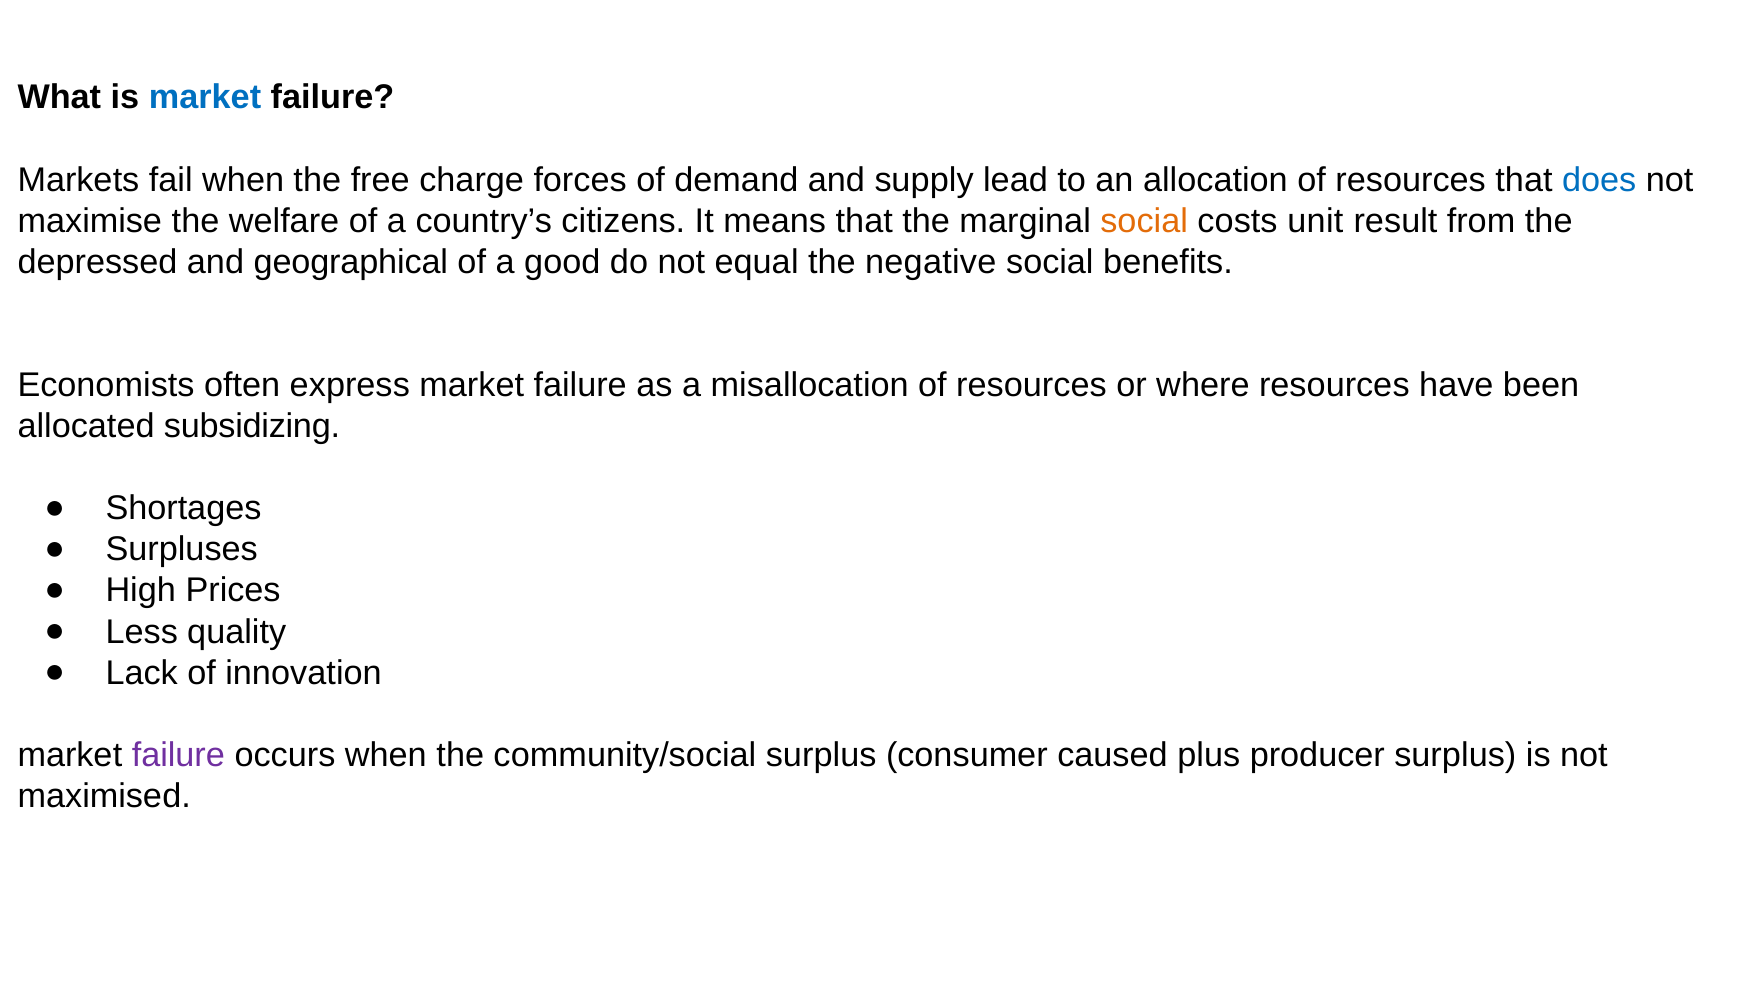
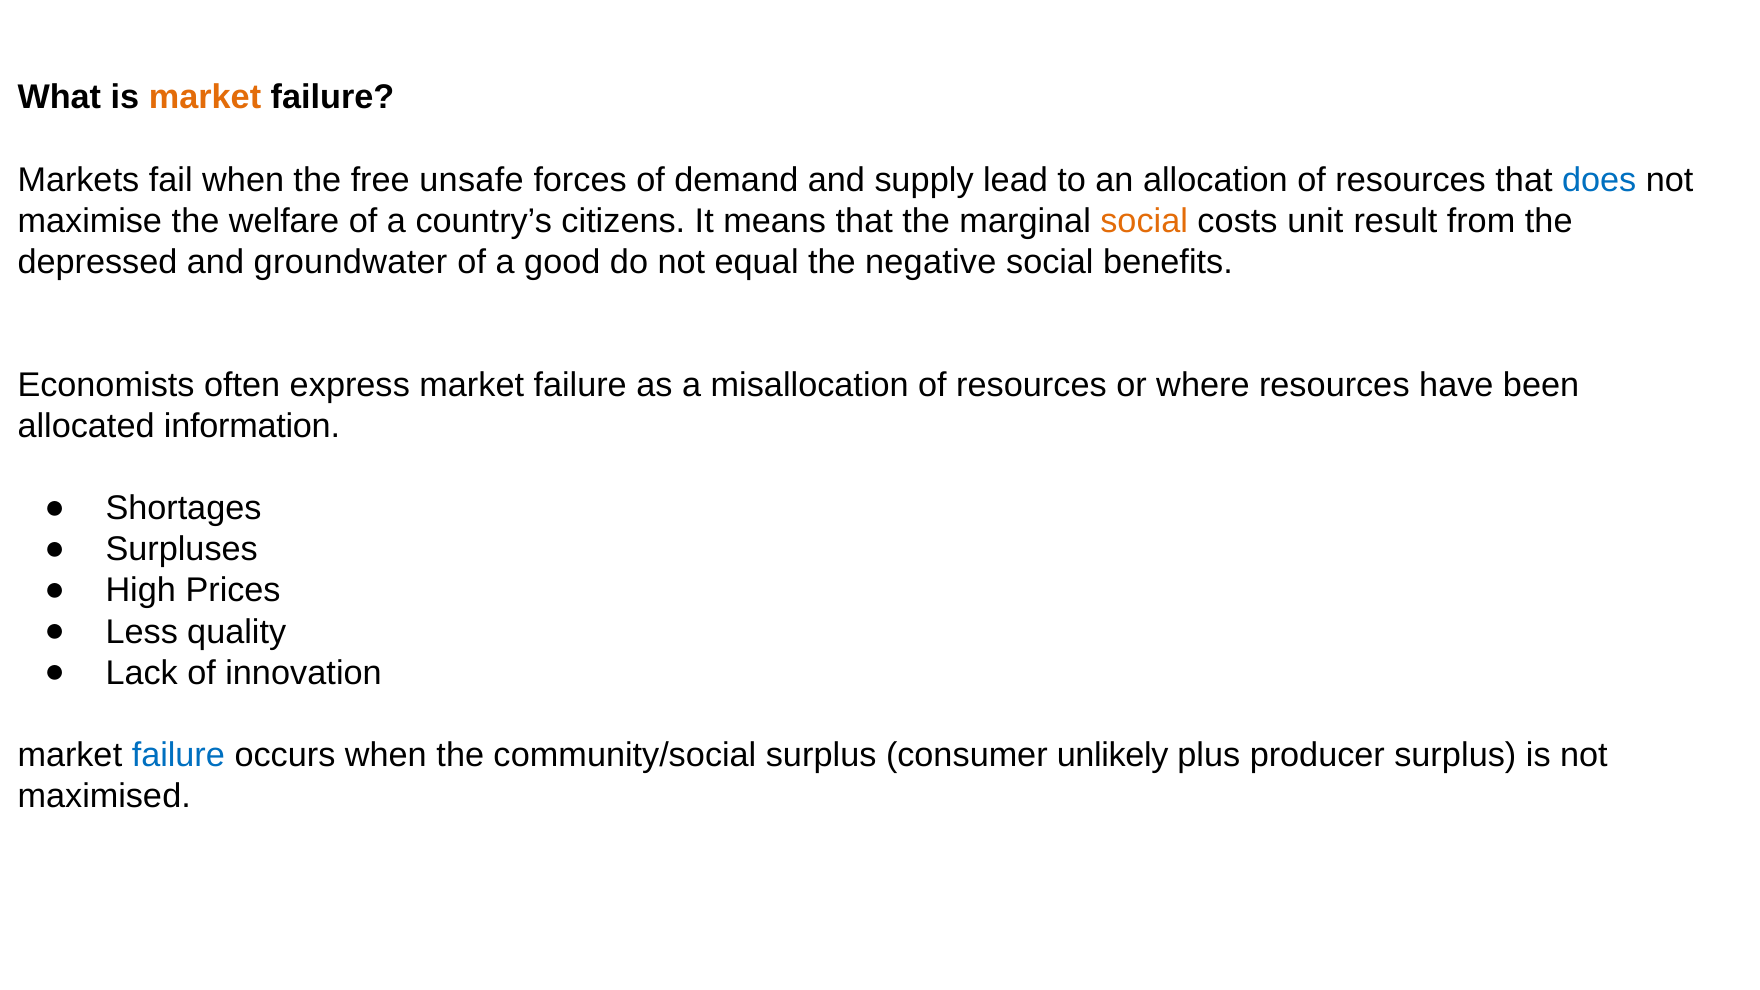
market colour: blue -> orange (205, 98)
charge: charge -> unsafe (472, 180)
geographical: geographical -> groundwater (351, 262)
subsidizing: subsidizing -> information (252, 426)
failure colour: purple -> blue (178, 755)
caused: caused -> unlikely (1113, 755)
